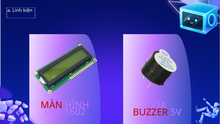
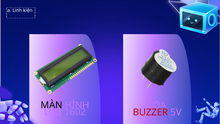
MÀN colour: red -> black (52, 105)
